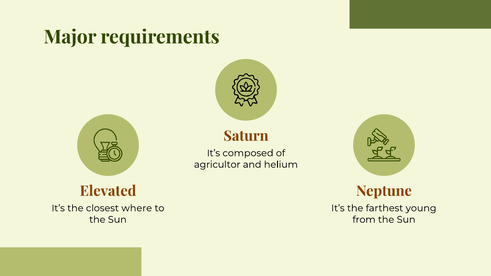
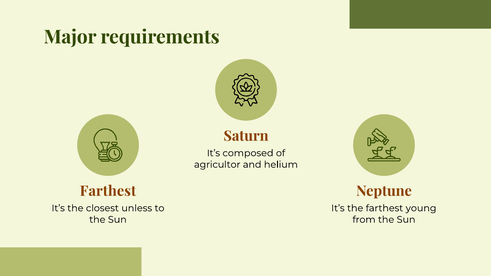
Elevated: Elevated -> Farthest (108, 191)
where: where -> unless (137, 208)
